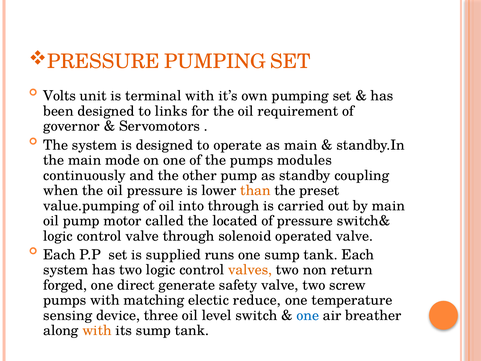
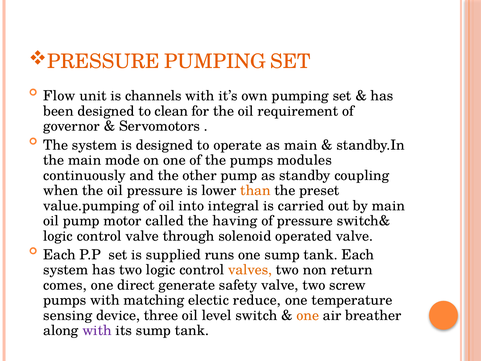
Volts: Volts -> Flow (59, 96)
terminal: terminal -> channels (153, 96)
links: links -> clean (171, 111)
into through: through -> integral (234, 206)
located: located -> having (235, 221)
forged: forged -> comes (65, 285)
one colour: blue -> orange (308, 315)
with colour: orange -> purple (97, 330)
